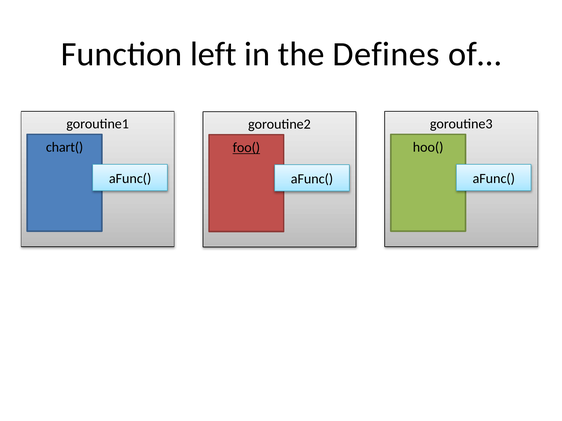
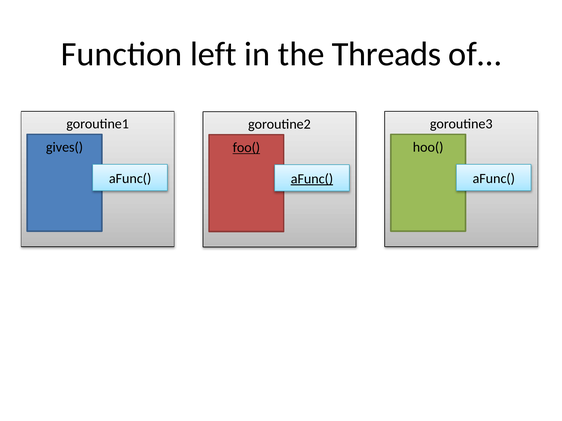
Defines: Defines -> Threads (387, 54)
chart(: chart( -> gives( (65, 147)
aFunc( underline: none -> present (312, 179)
